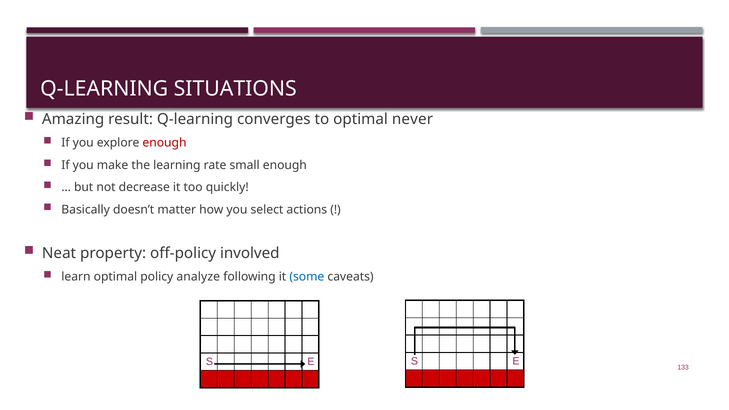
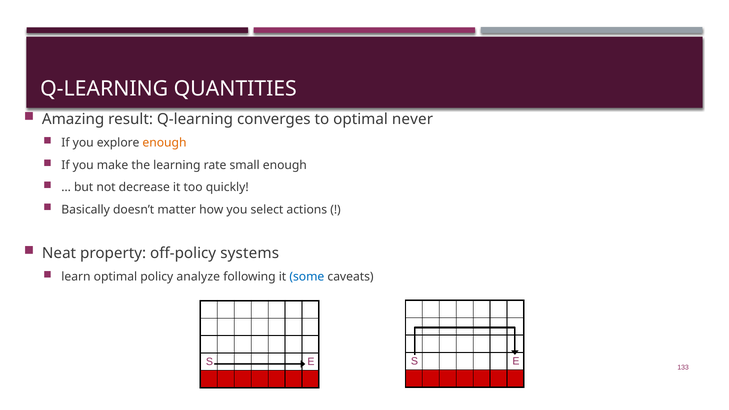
SITUATIONS: SITUATIONS -> QUANTITIES (235, 89)
enough colour: red -> orange (165, 143)
involved: involved -> systems (250, 253)
